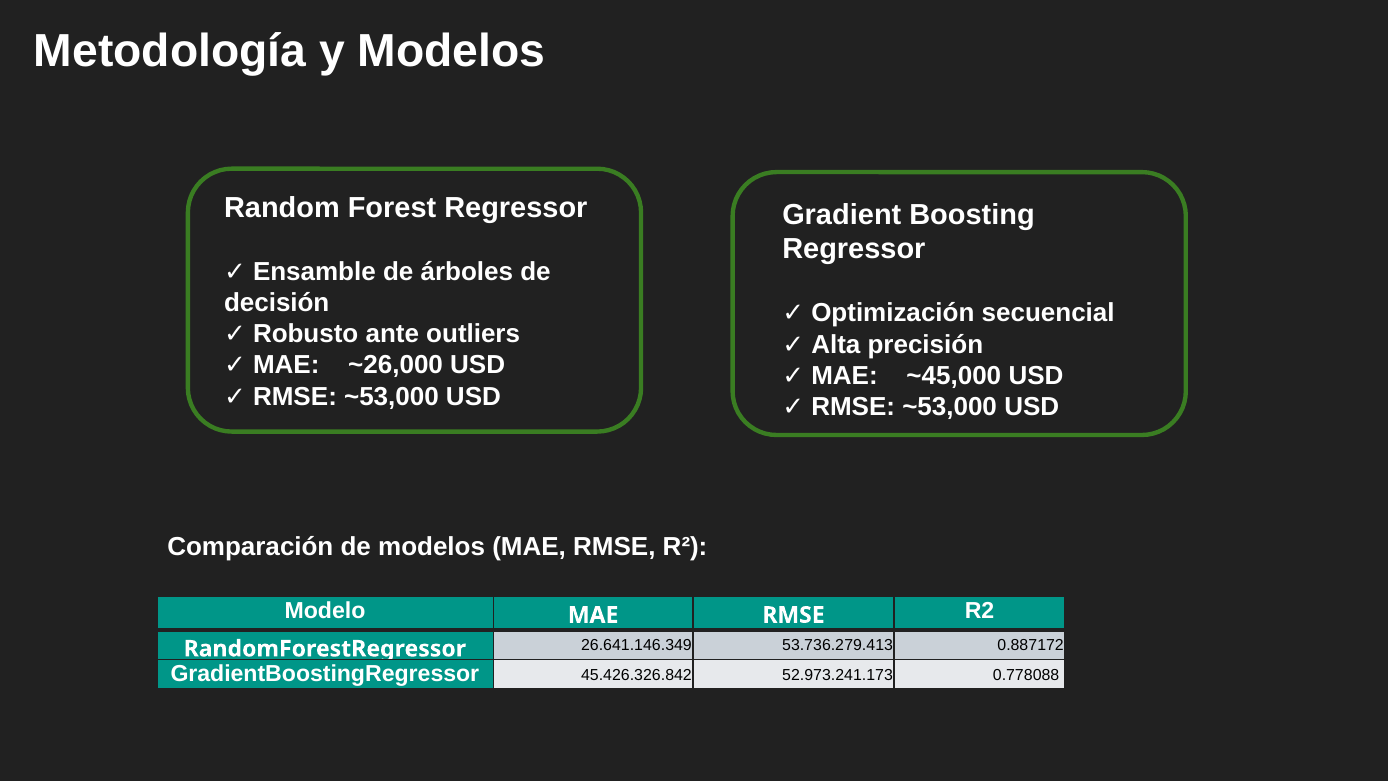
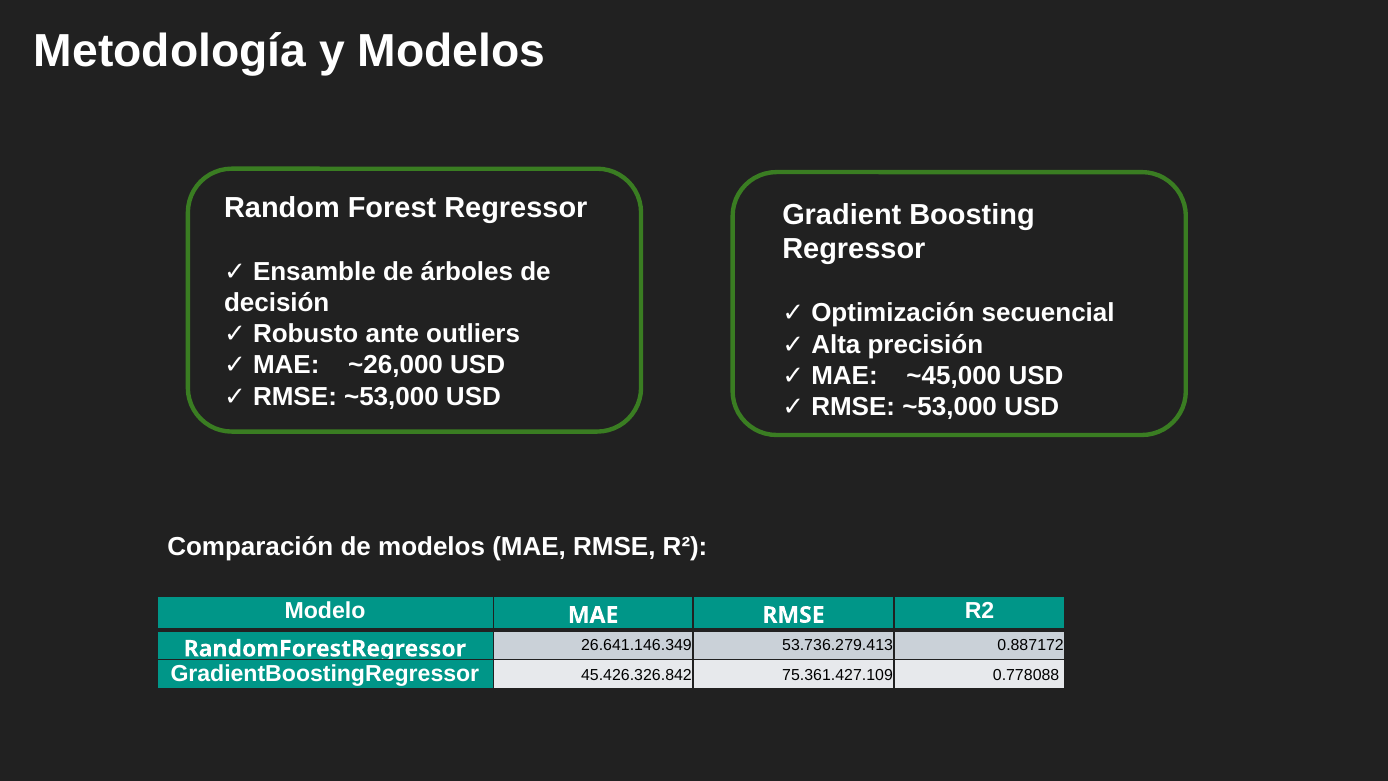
52.973.241.173: 52.973.241.173 -> 75.361.427.109 (838, 675)
